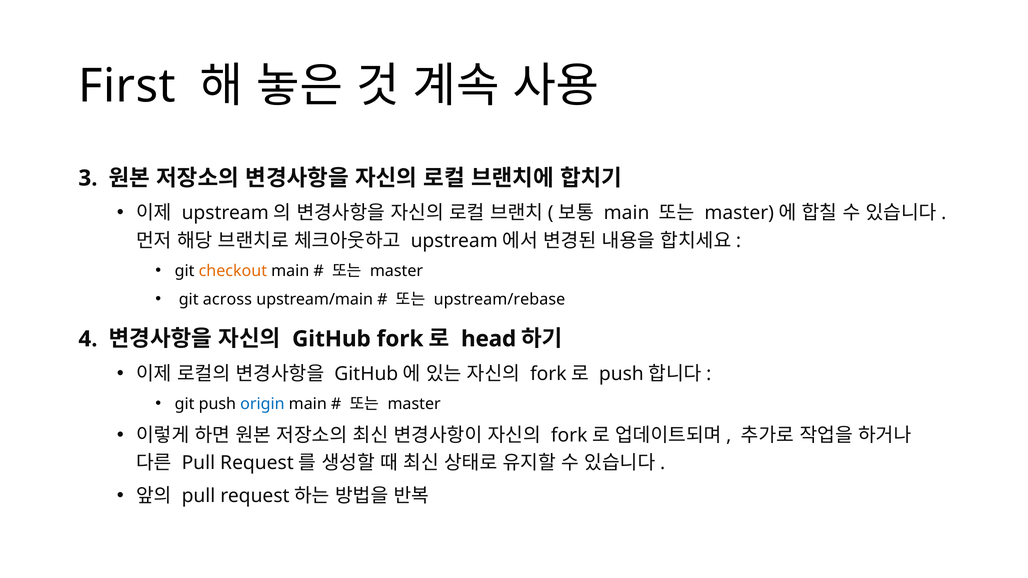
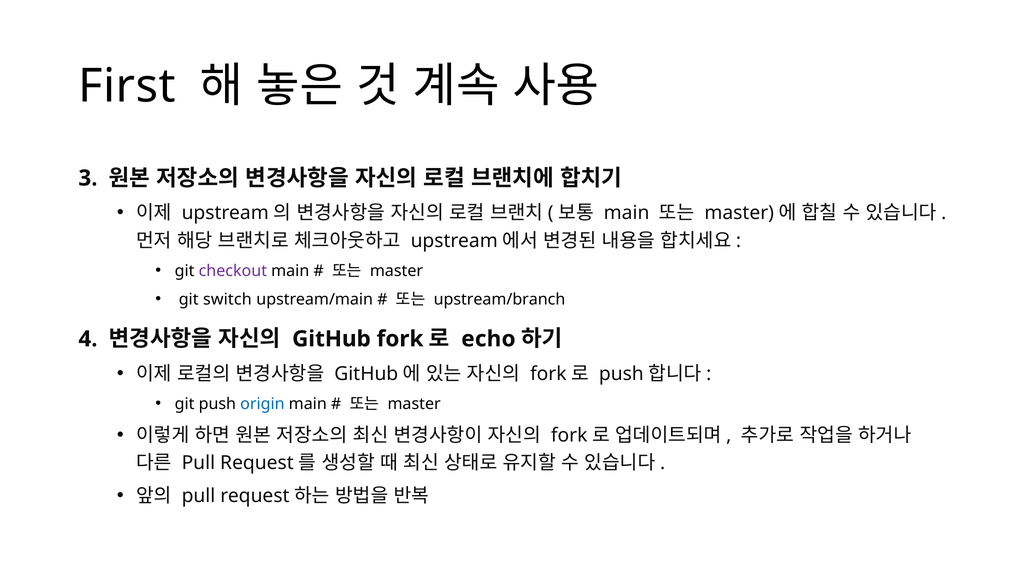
checkout colour: orange -> purple (233, 271)
across: across -> switch (227, 299)
upstream/rebase: upstream/rebase -> upstream/branch (499, 299)
head: head -> echo (488, 339)
